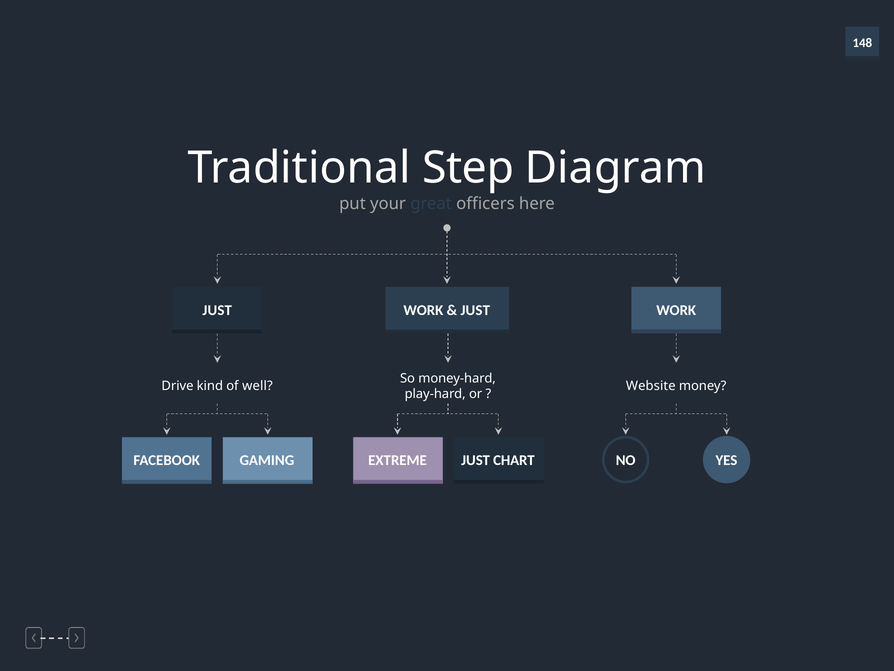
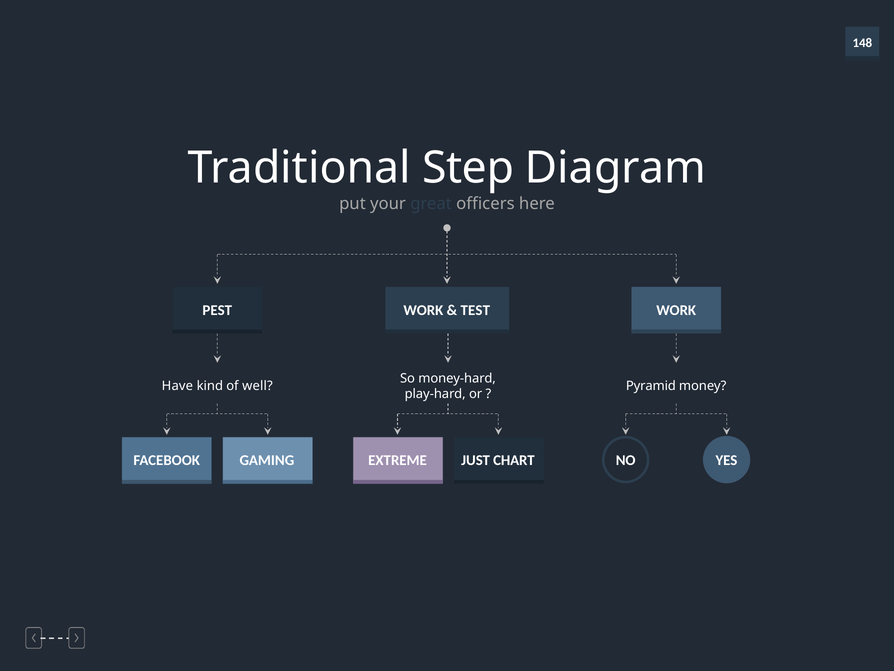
JUST: JUST -> PEST (217, 310)
JUST: JUST -> TEST (475, 310)
Drive: Drive -> Have (177, 386)
Website: Website -> Pyramid (651, 386)
